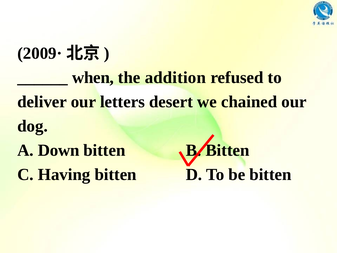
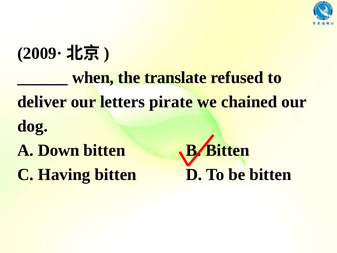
addition: addition -> translate (176, 77)
desert: desert -> pirate (171, 102)
